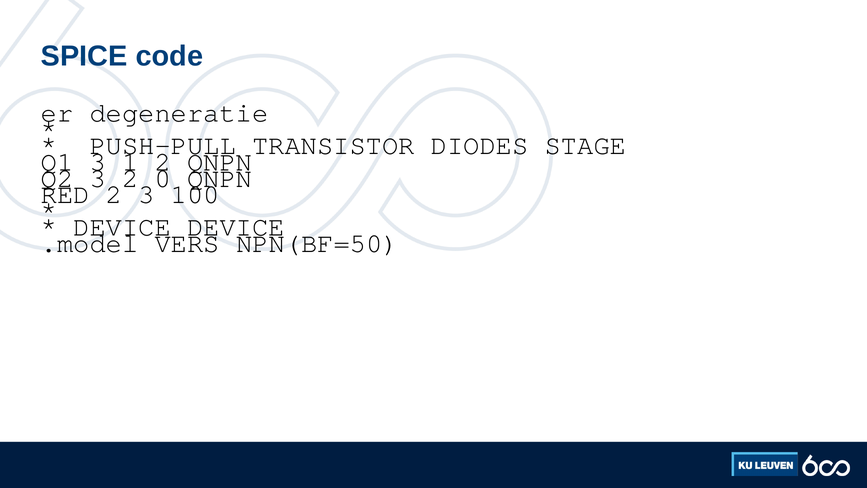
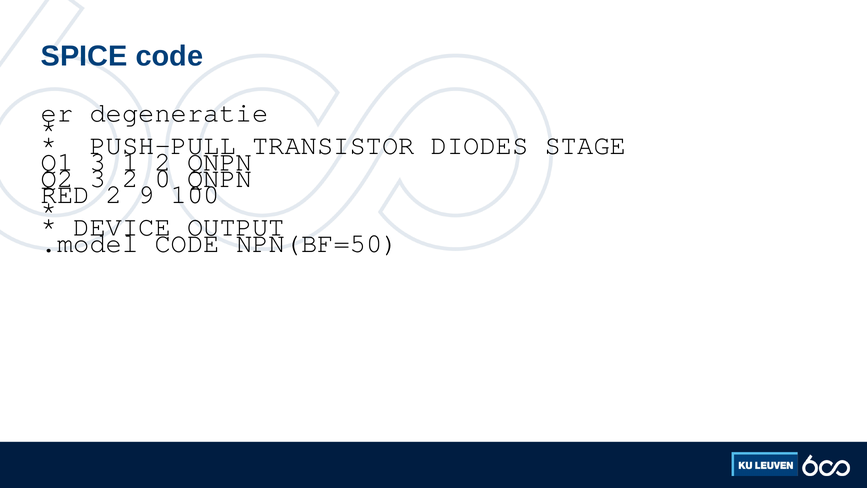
2 3: 3 -> 9 (147, 194)
DEVICE DEVICE: DEVICE -> OUTPUT (236, 227)
VERS: VERS -> CODE (187, 243)
